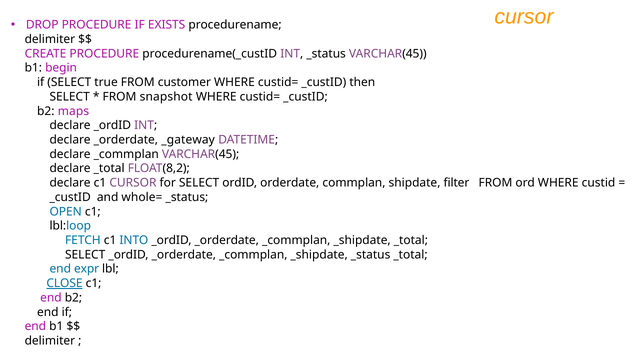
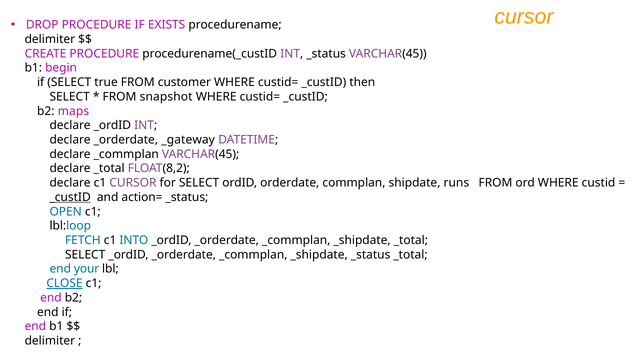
filter: filter -> runs (456, 183)
_custID underline: none -> present (70, 197)
whole=: whole= -> action= (142, 197)
expr: expr -> your (87, 269)
